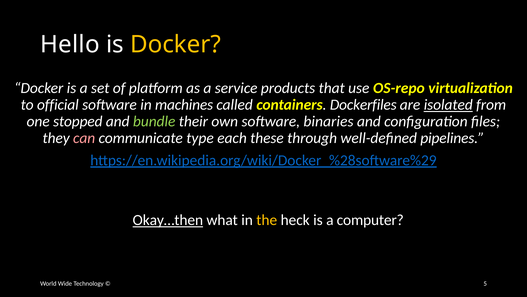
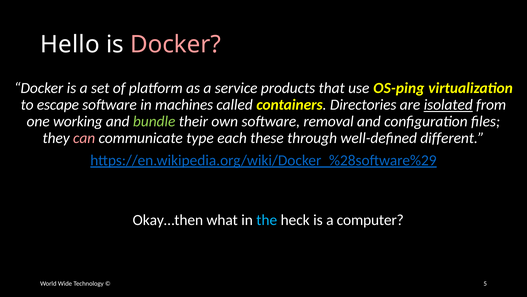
Docker colour: yellow -> pink (176, 44)
OS-repo: OS-repo -> OS-ping (399, 88)
official: official -> escape (58, 105)
Dockerfiles: Dockerfiles -> Directories (363, 105)
stopped: stopped -> working (78, 121)
binaries: binaries -> removal (329, 121)
pipelines: pipelines -> different (452, 138)
Okay…then underline: present -> none (168, 220)
the colour: yellow -> light blue (267, 220)
